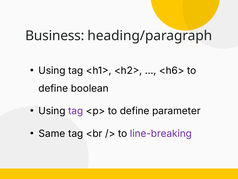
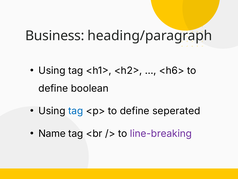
tag colour: purple -> blue (76, 111)
parameter: parameter -> seperated (176, 111)
Same: Same -> Name (52, 133)
